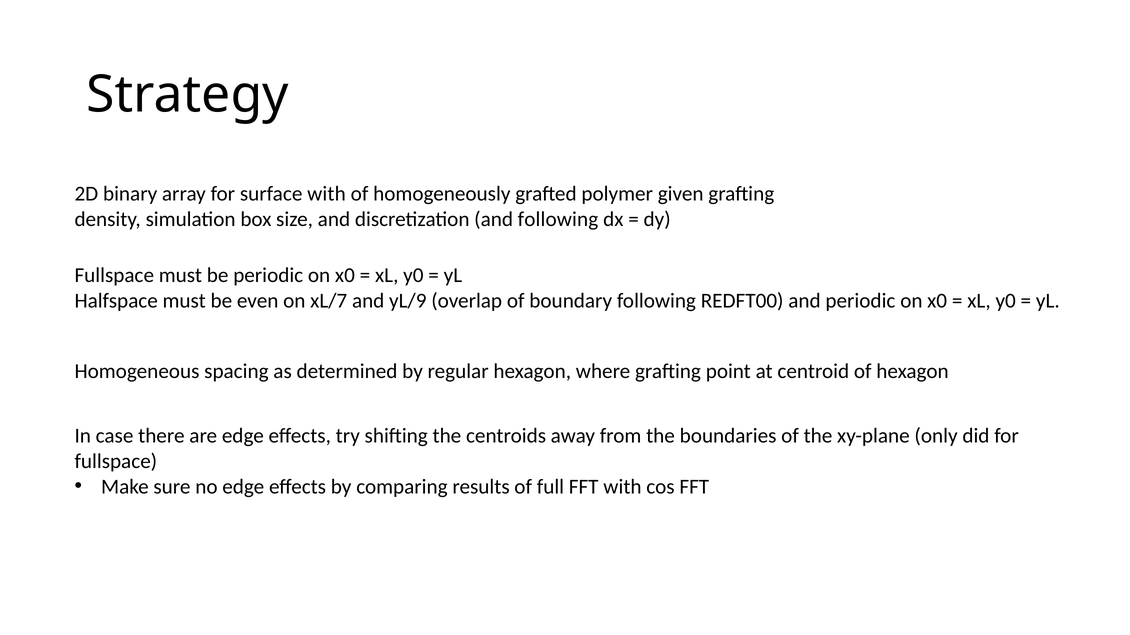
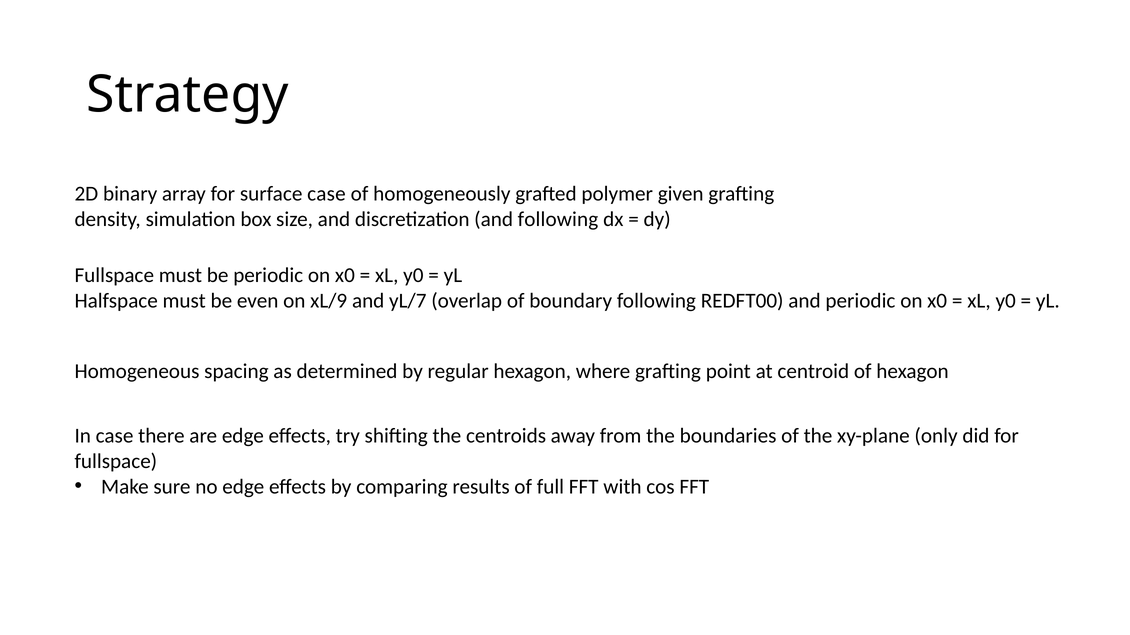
surface with: with -> case (326, 194)
xL/7: xL/7 -> xL/9 (329, 301)
yL/9: yL/9 -> yL/7 (408, 301)
